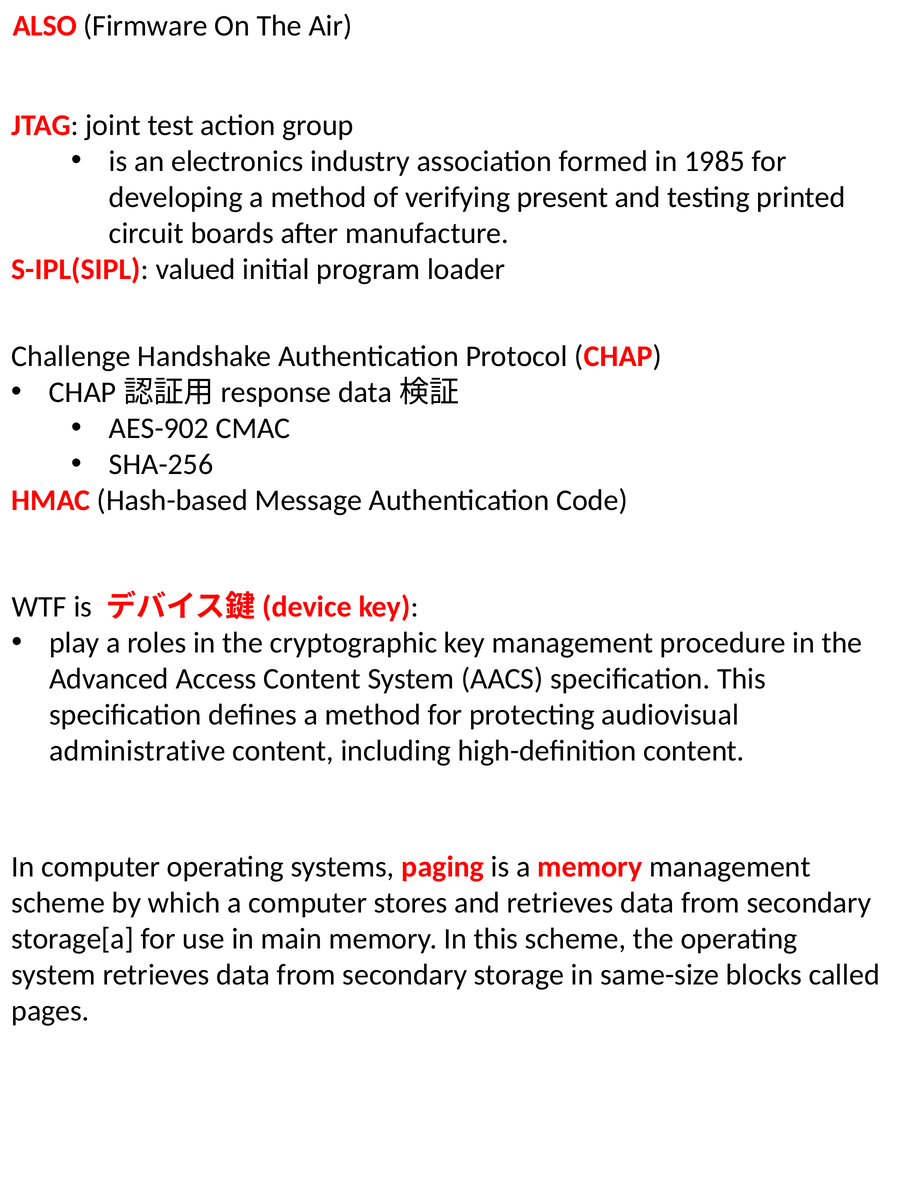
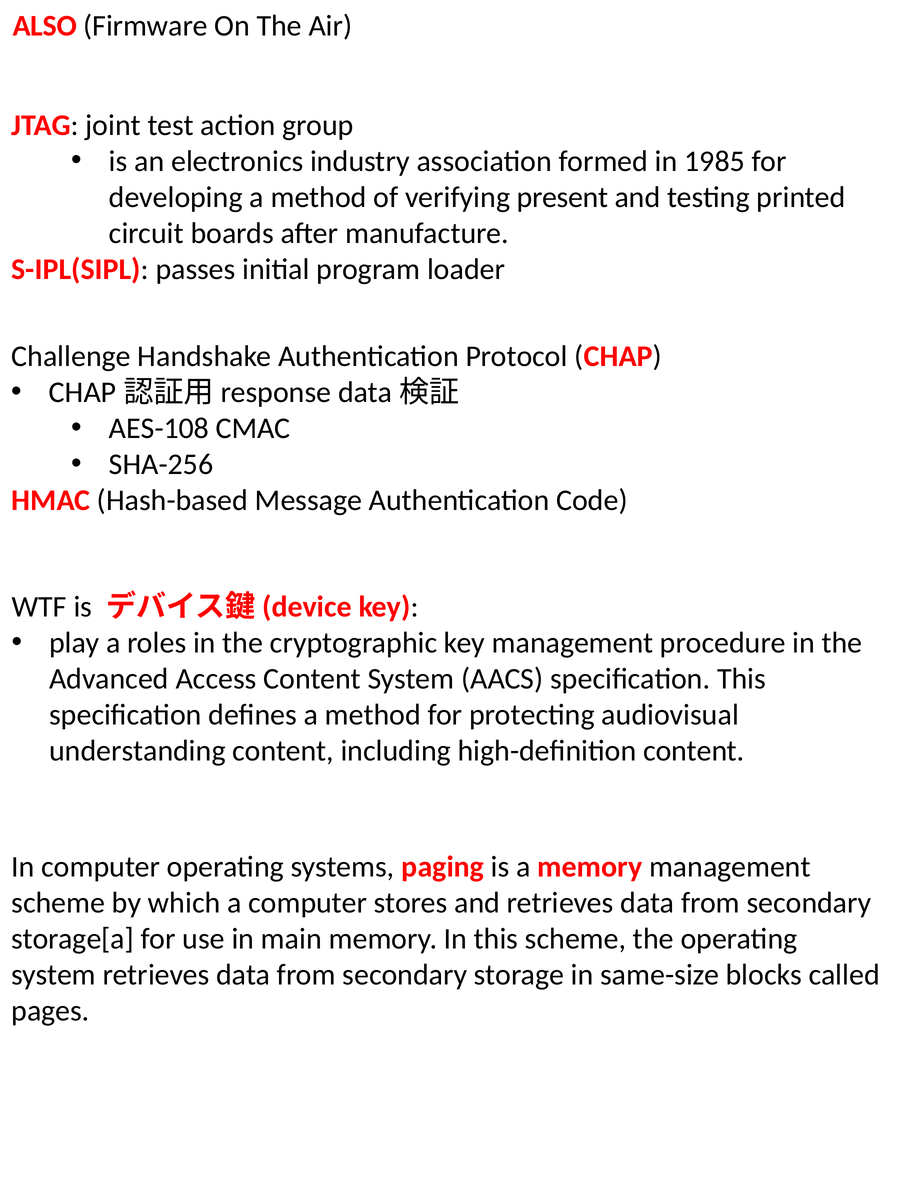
valued: valued -> passes (196, 269)
AES-902: AES-902 -> AES-108 (159, 428)
administrative: administrative -> understanding (137, 751)
